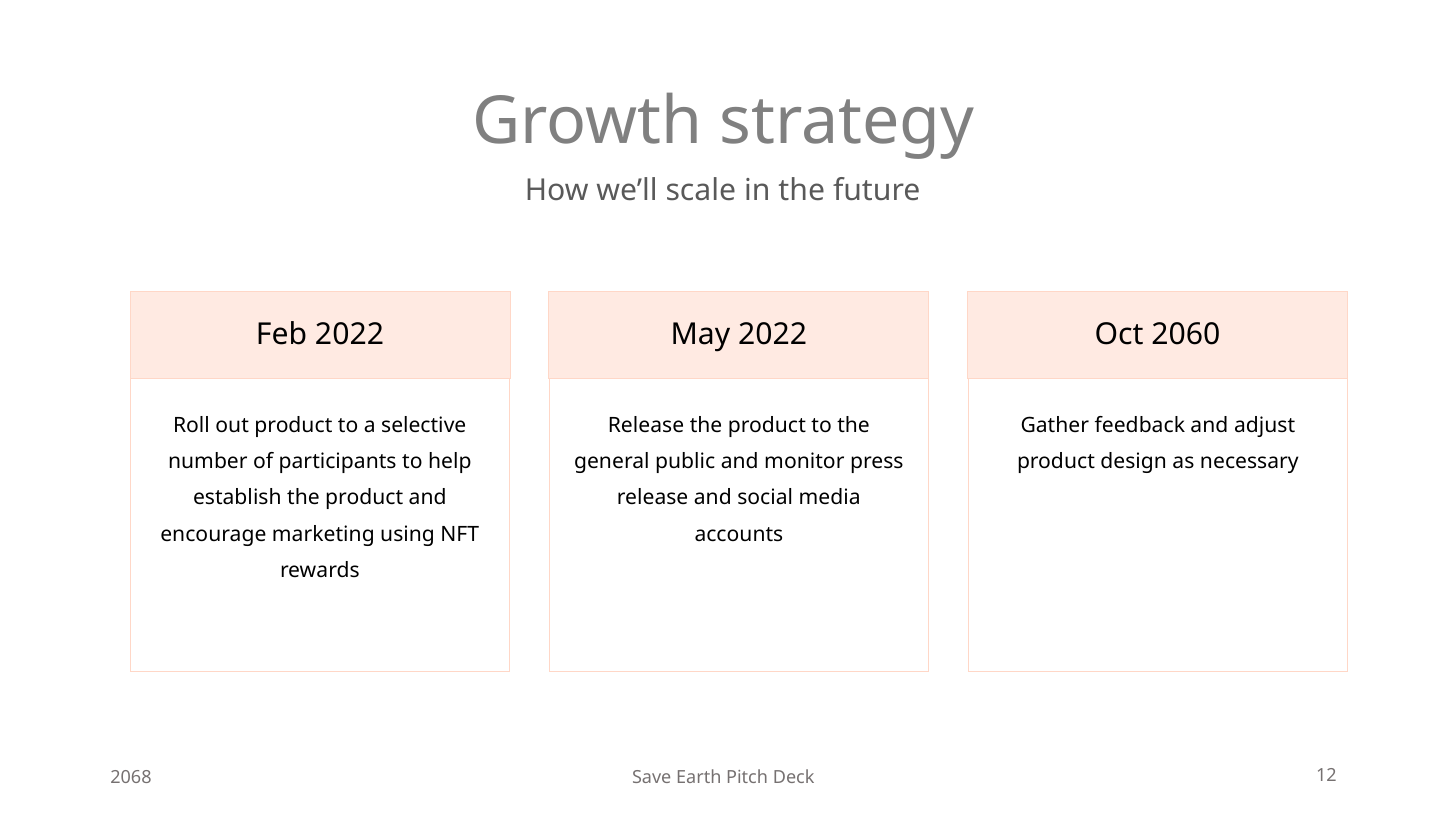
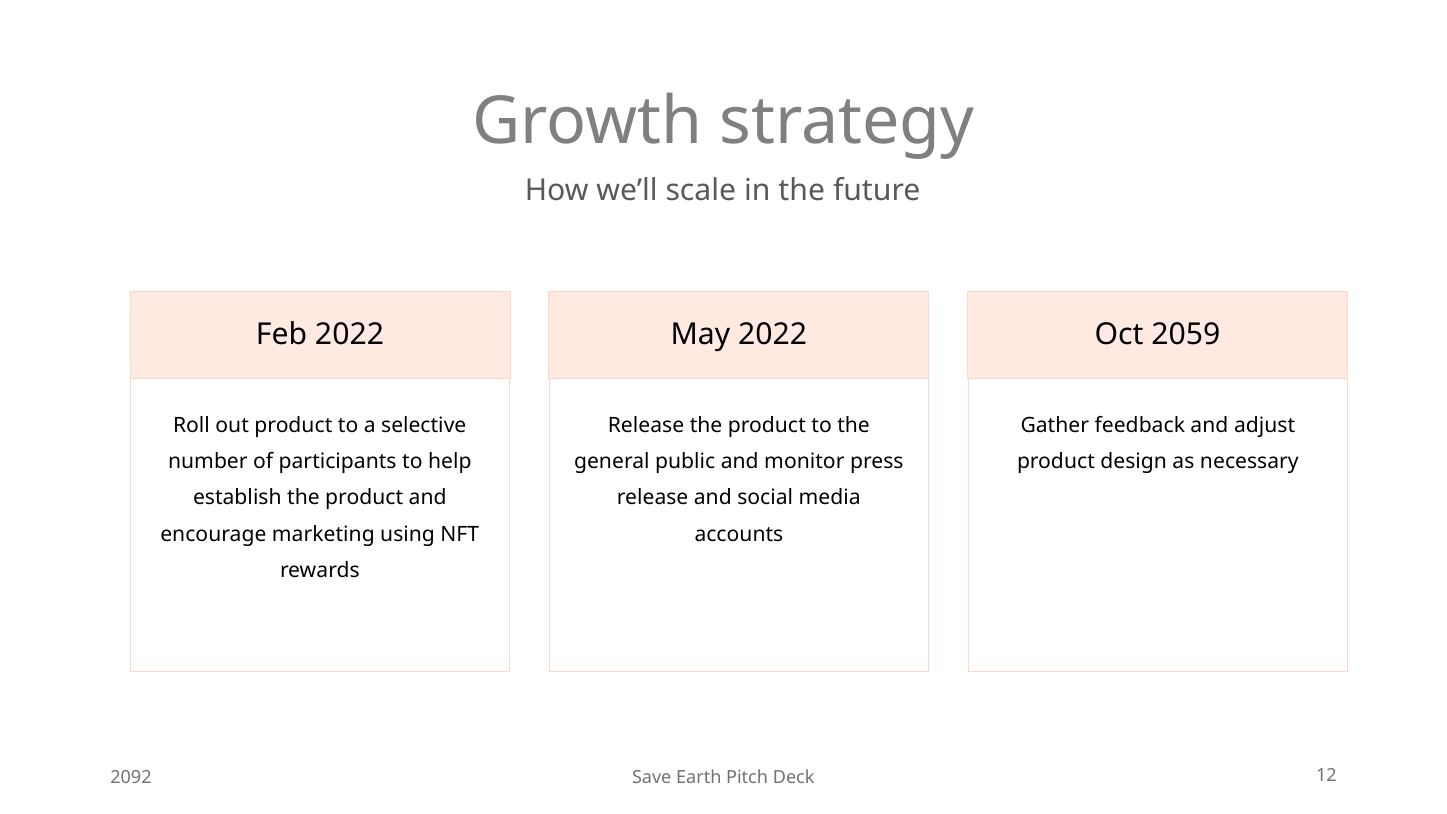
2060: 2060 -> 2059 (1186, 335)
2068: 2068 -> 2092 (131, 777)
